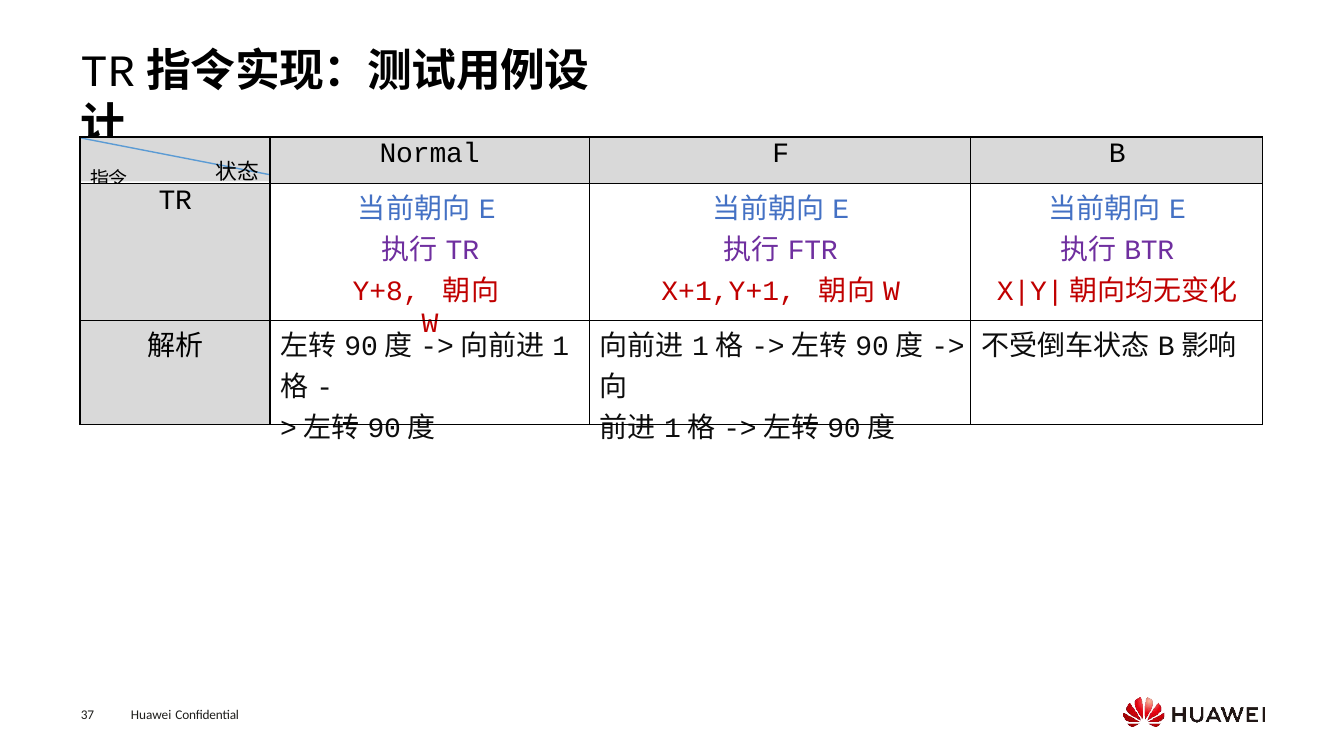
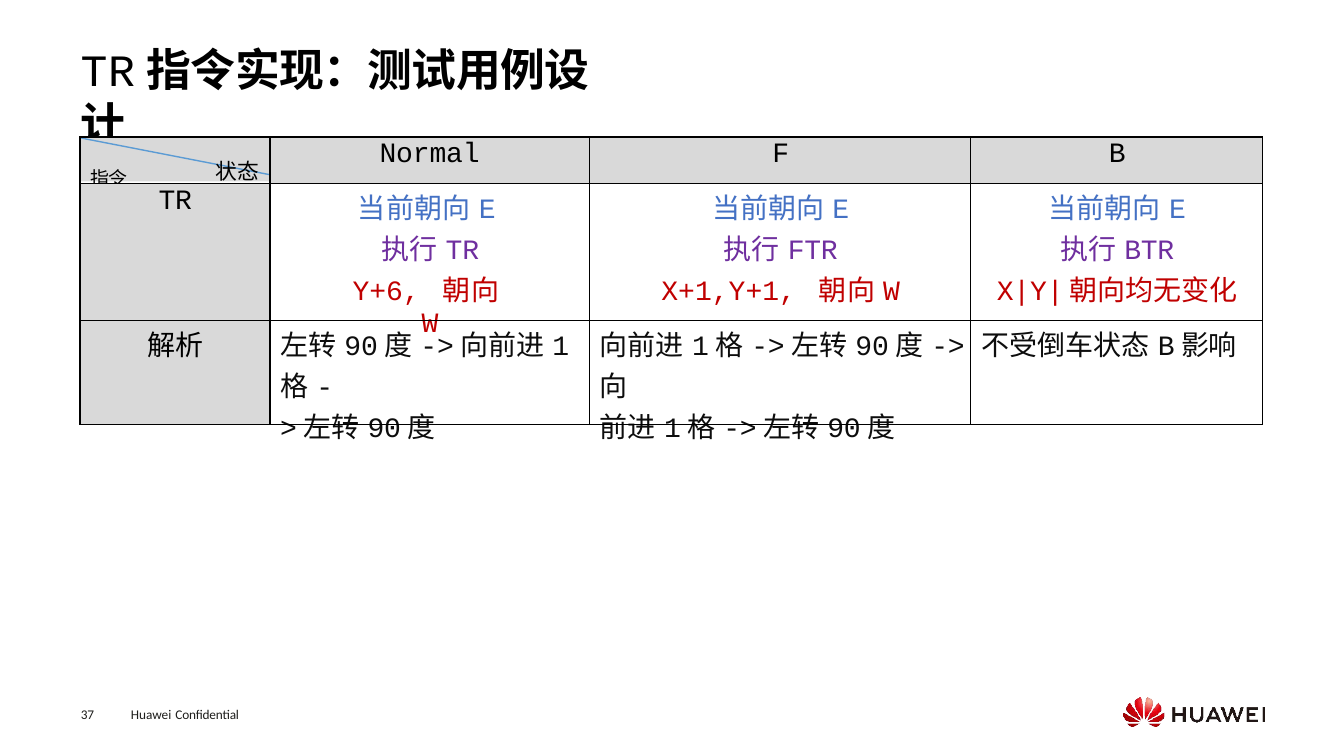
Y+8: Y+8 -> Y+6 (386, 291)
